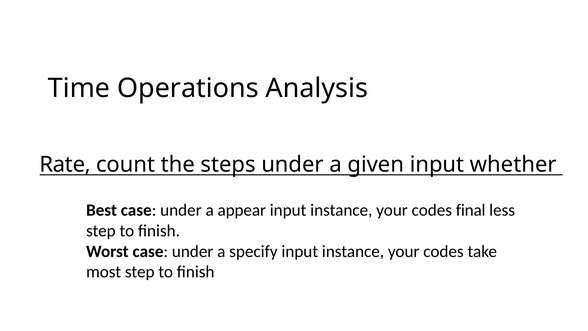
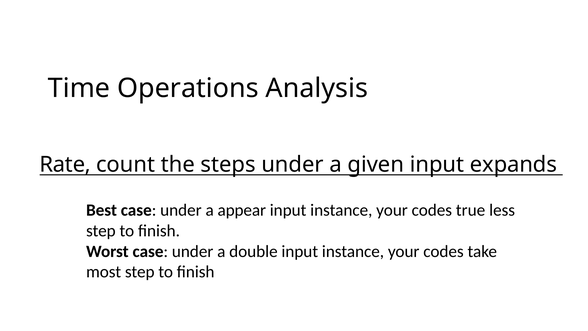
whether: whether -> expands (513, 165)
final: final -> true (471, 210)
specify: specify -> double (253, 251)
